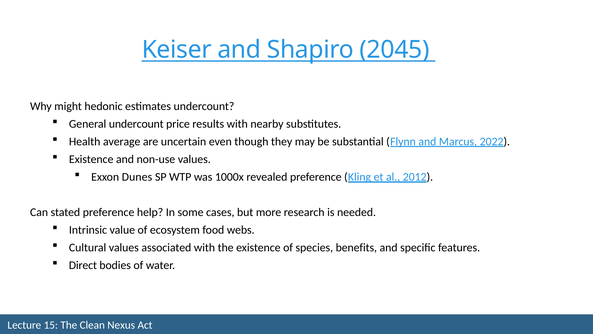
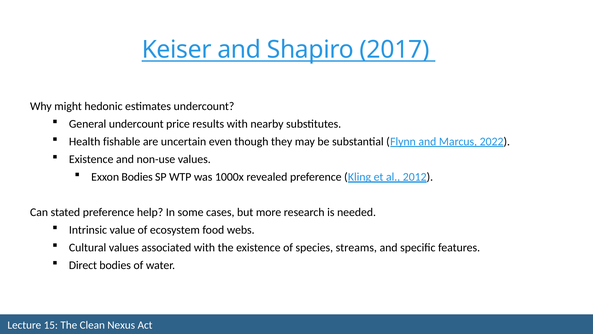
2045: 2045 -> 2017 (395, 50)
average: average -> fishable (122, 141)
Exxon Dunes: Dunes -> Bodies (137, 177)
benefits: benefits -> streams (356, 247)
